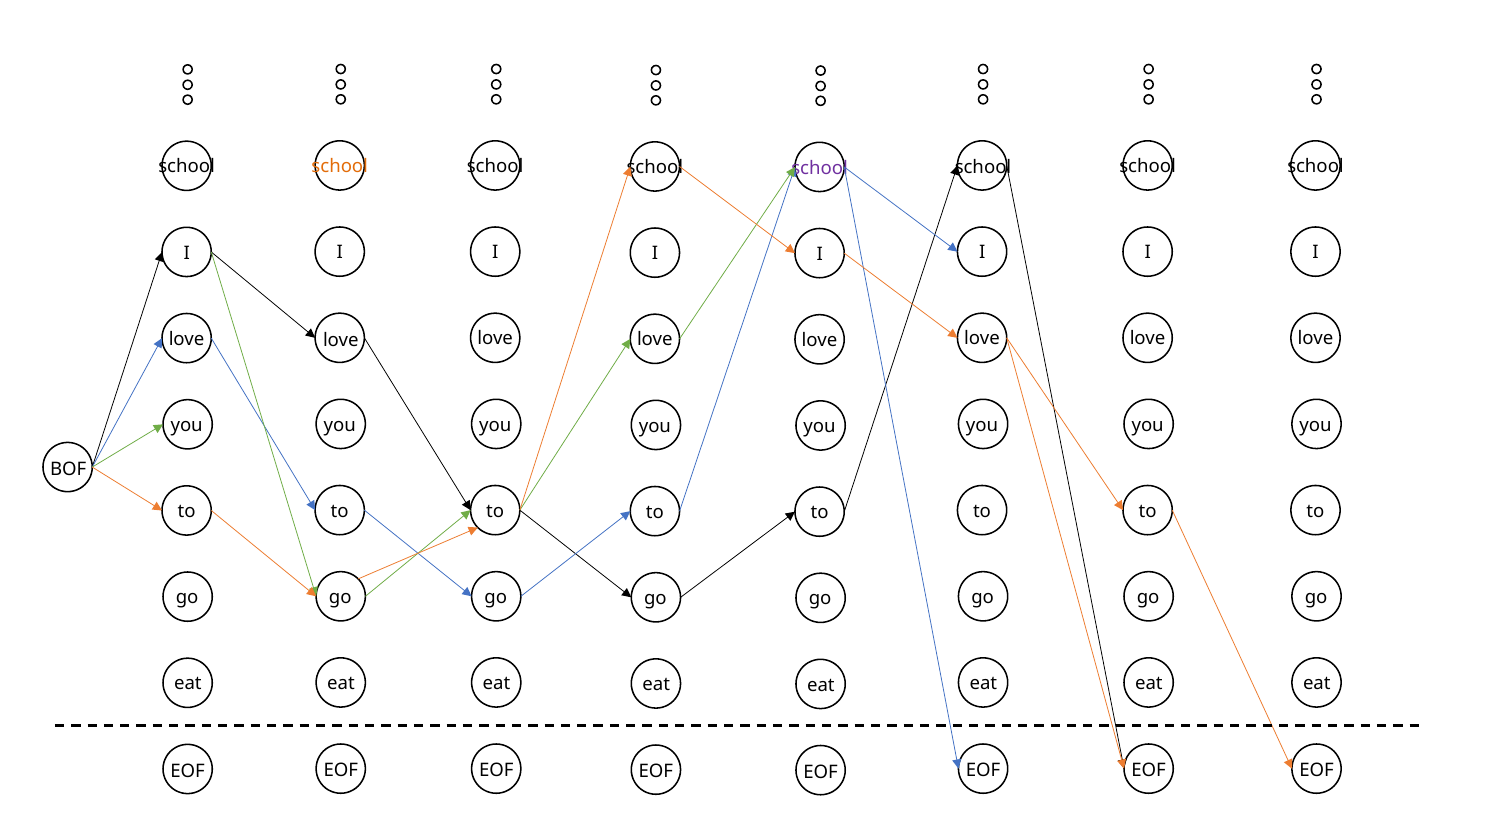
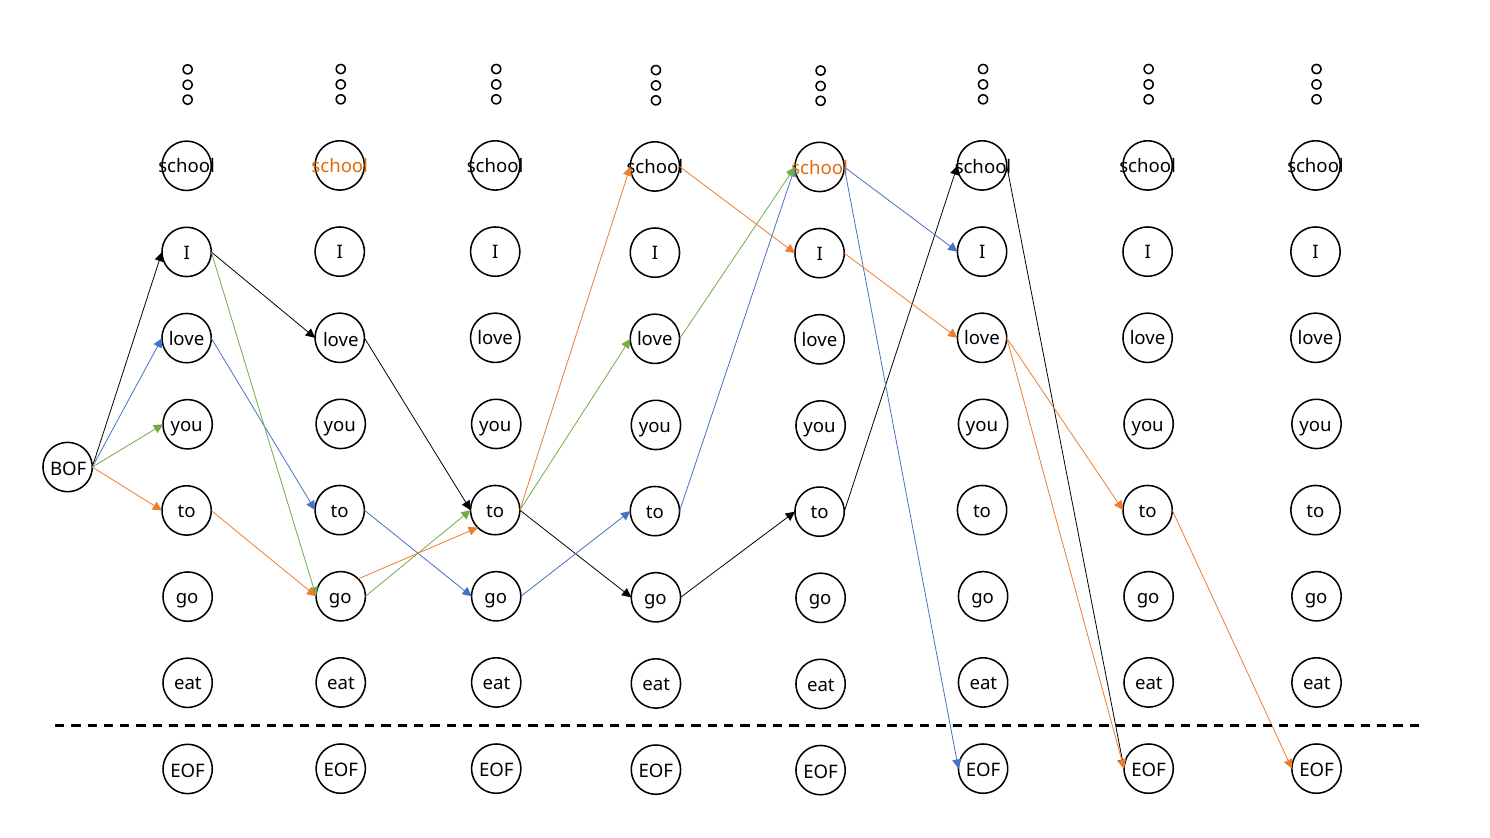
school colour: purple -> orange (820, 168)
